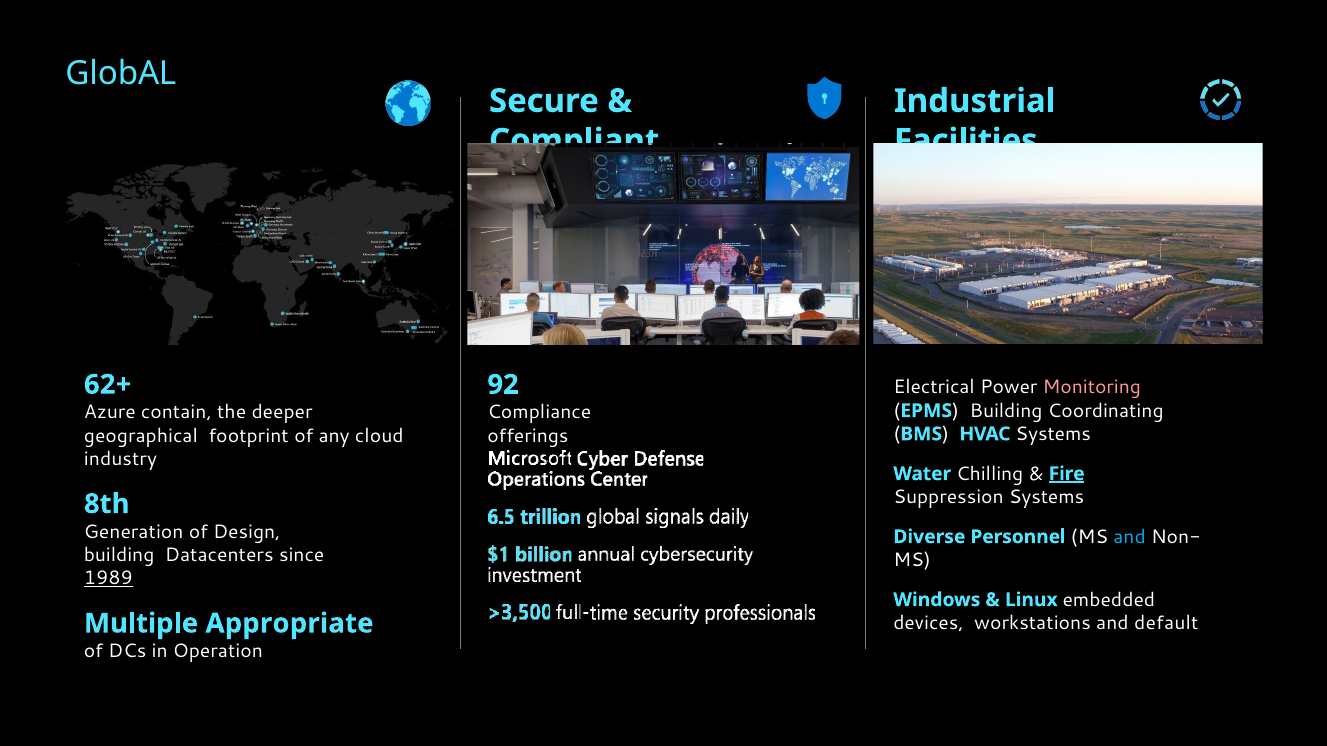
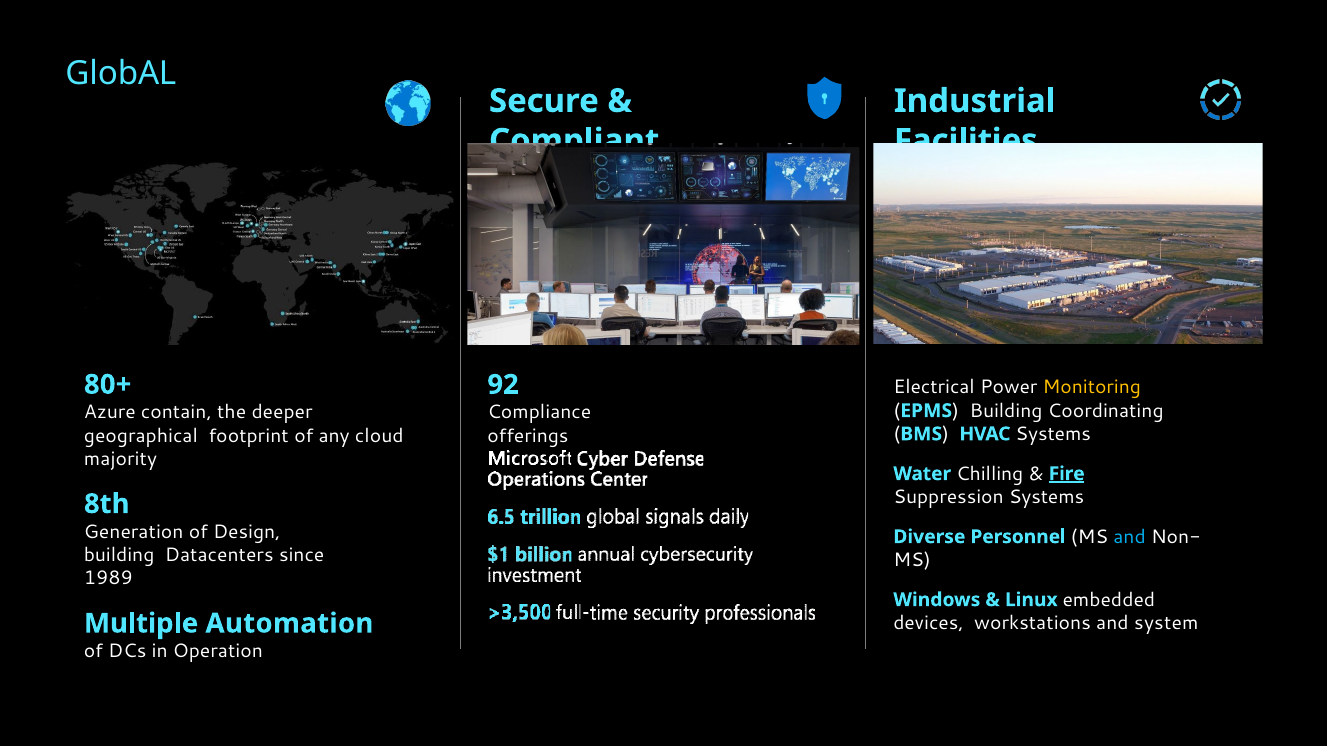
62+: 62+ -> 80+ (108, 385)
Monitoring colour: pink -> yellow (1092, 388)
industry: industry -> majority (121, 459)
1989 underline: present -> none (108, 579)
default: default -> system (1166, 623)
Appropriate: Appropriate -> Automation (289, 624)
